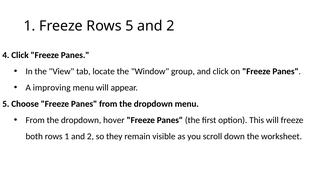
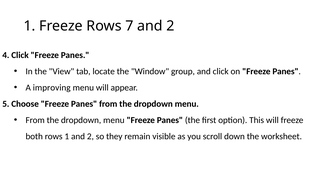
Rows 5: 5 -> 7 (129, 26)
hover: hover -> menu (114, 120)
